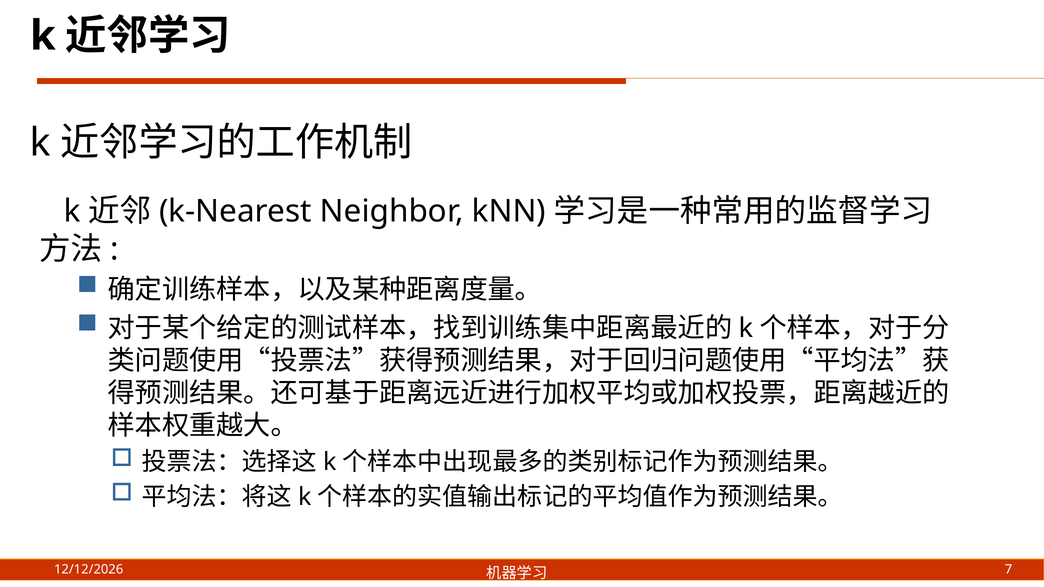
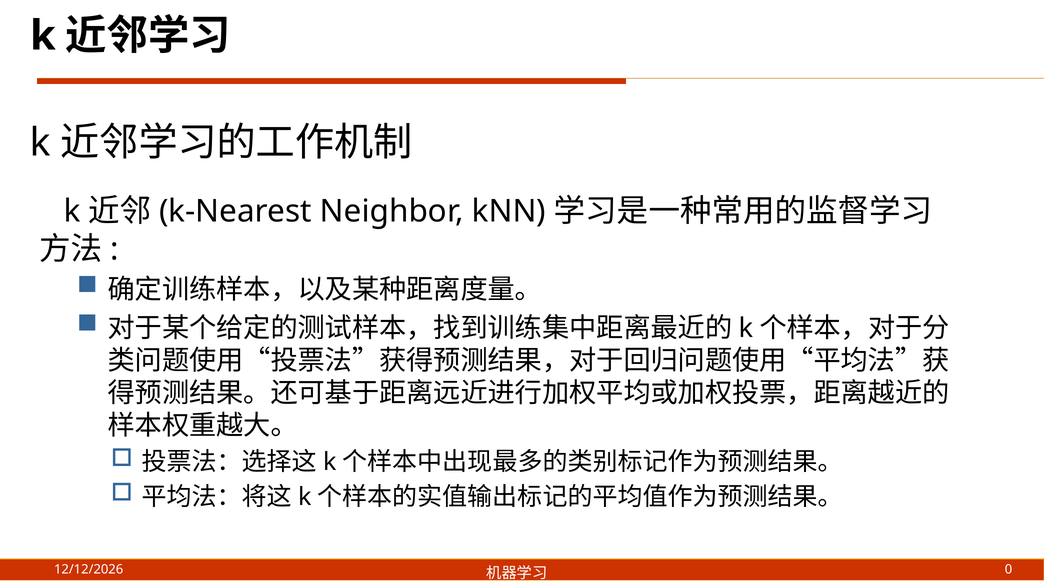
7: 7 -> 0 (1009, 570)
